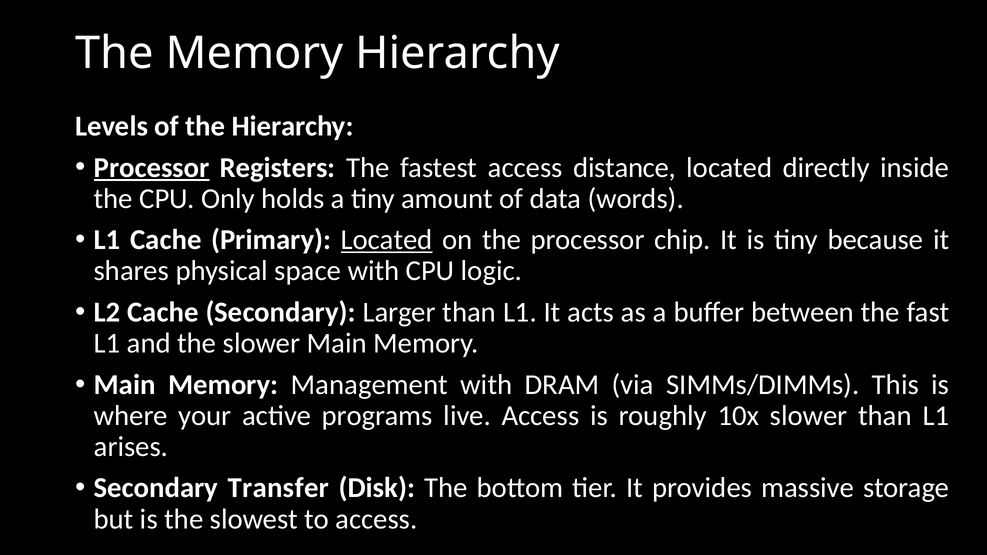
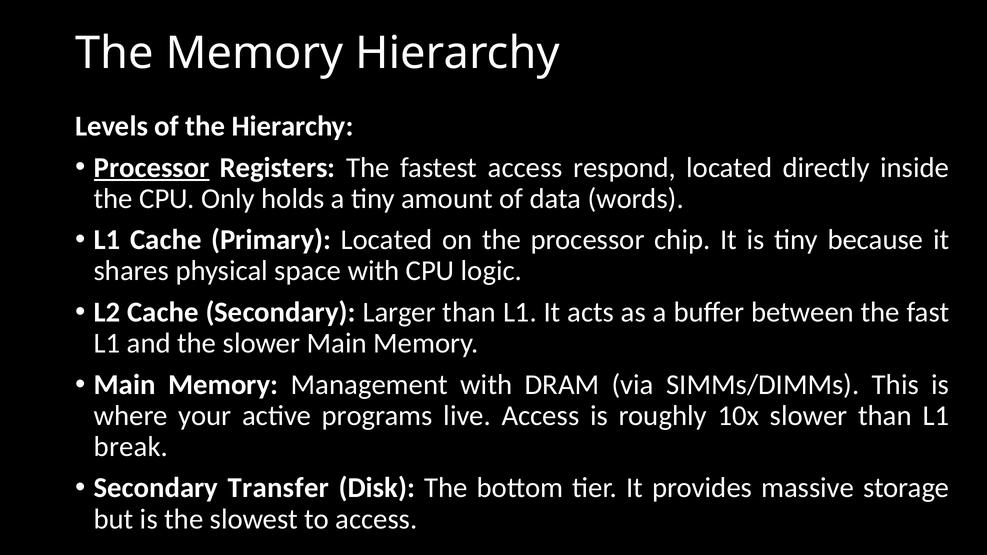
distance: distance -> respond (625, 168)
Located underline: present -> none (387, 240)
arises: arises -> break (131, 447)
